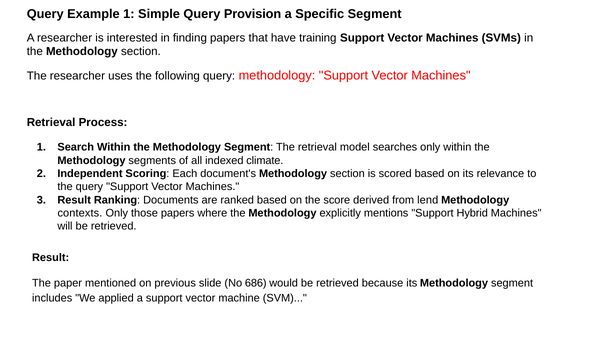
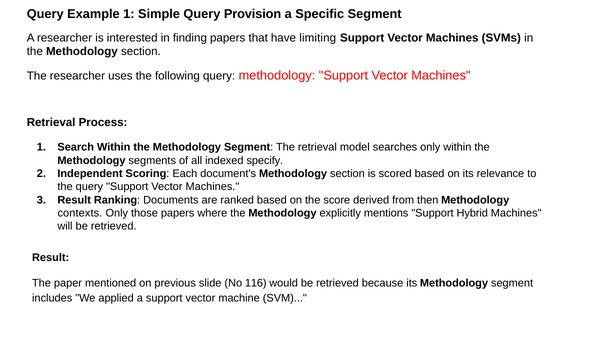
training: training -> limiting (318, 38)
climate: climate -> specify (265, 160)
lend: lend -> then (428, 200)
686: 686 -> 116 (256, 283)
